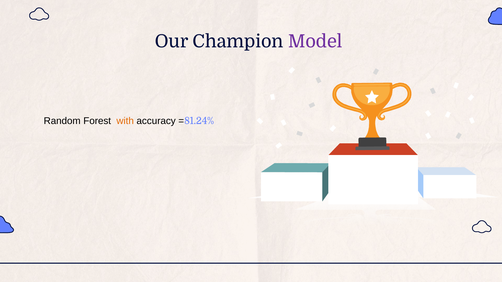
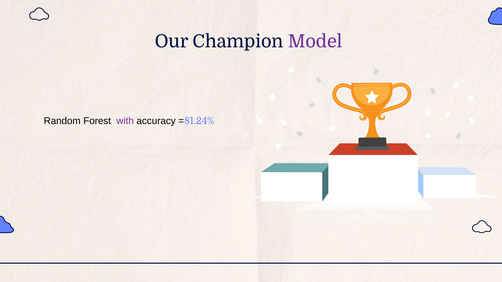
with colour: orange -> purple (125, 121)
